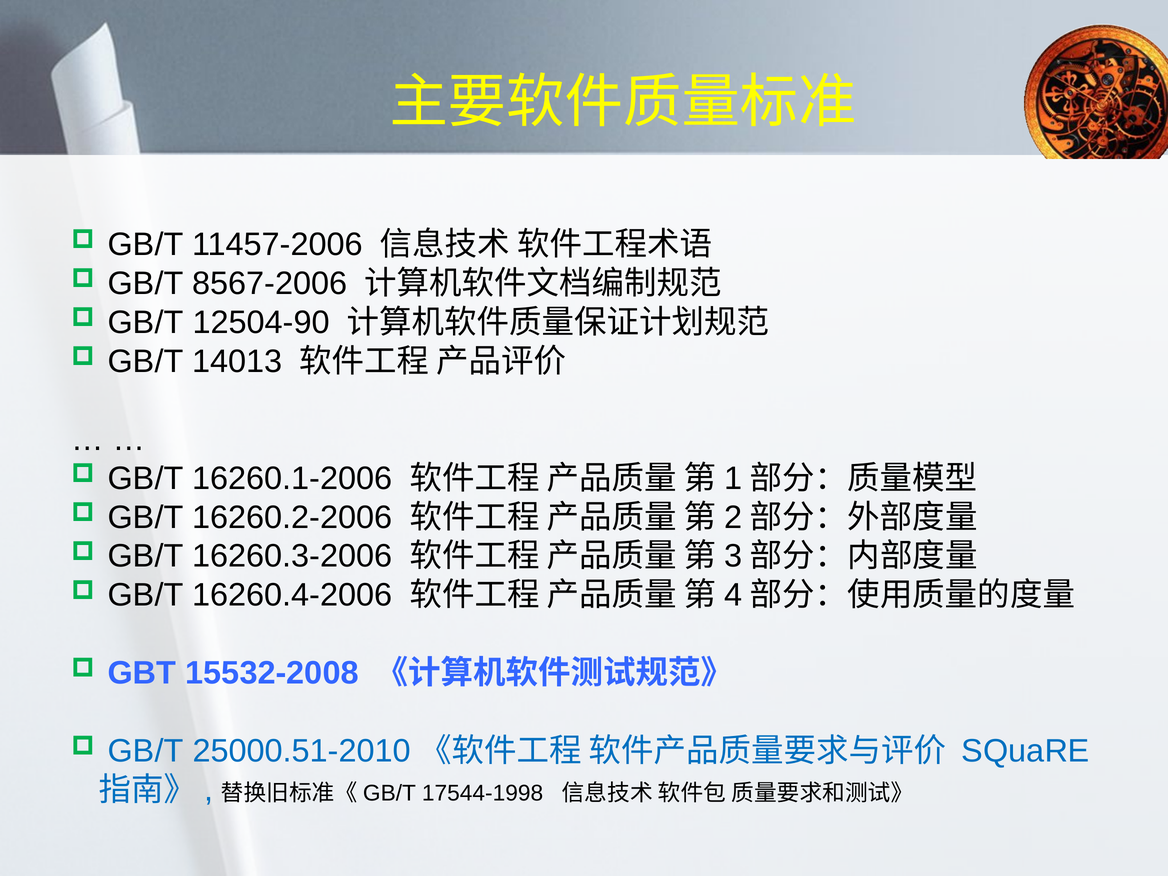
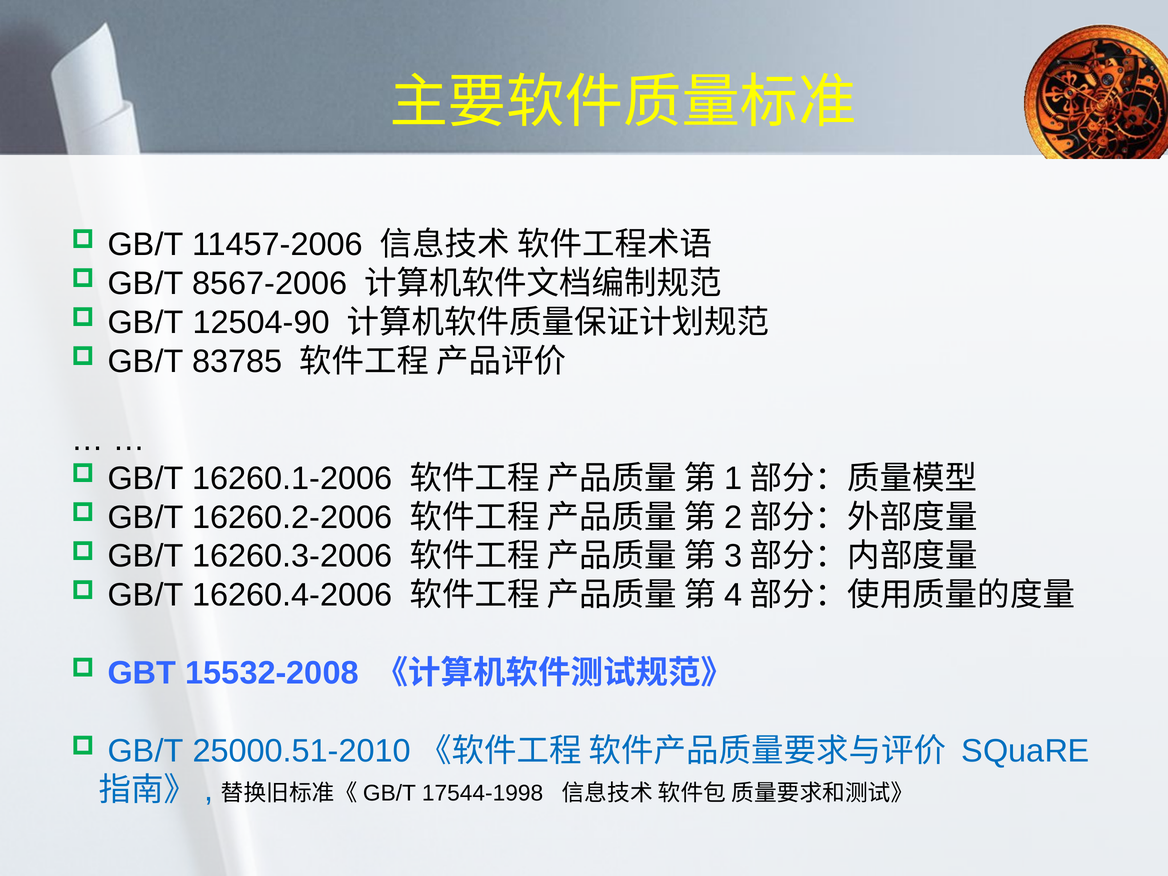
14013: 14013 -> 83785 (237, 362)
